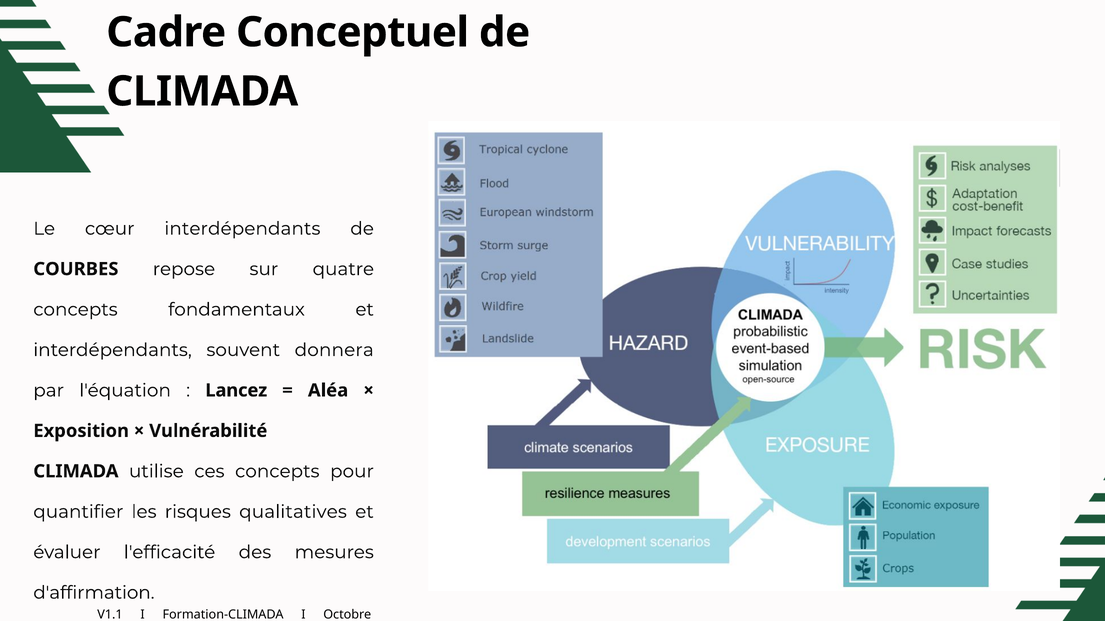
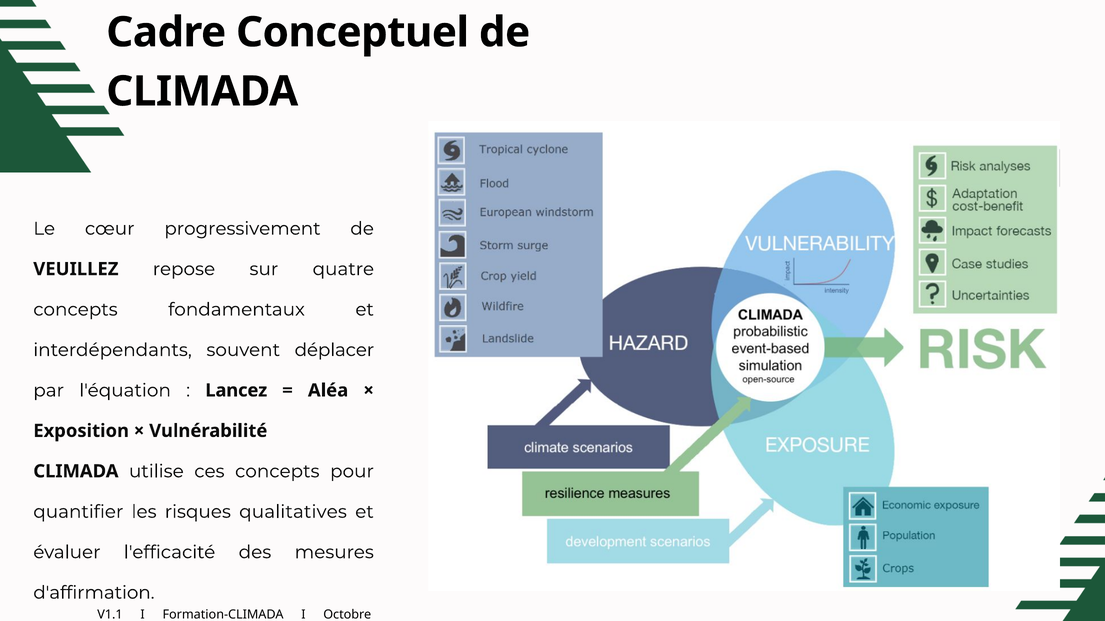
cœur interdépendants: interdépendants -> progressivement (242, 229)
COURBES: COURBES -> VEUILLEZ (76, 269)
donnera: donnera -> déplacer (334, 350)
